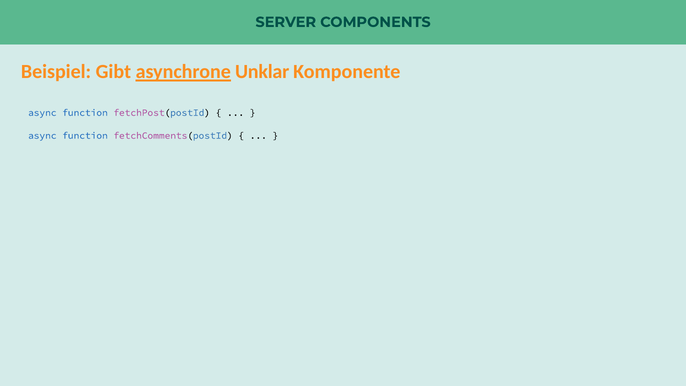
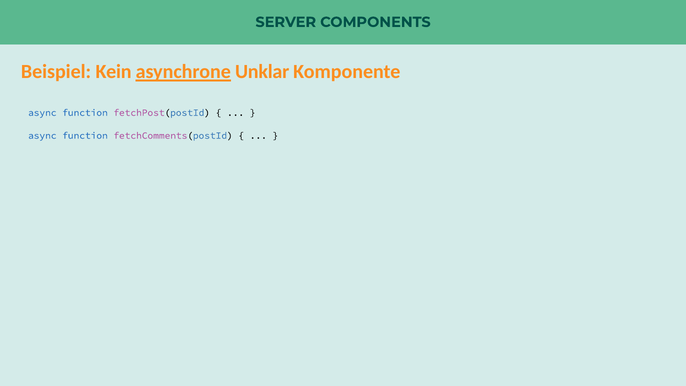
Gibt: Gibt -> Kein (114, 72)
